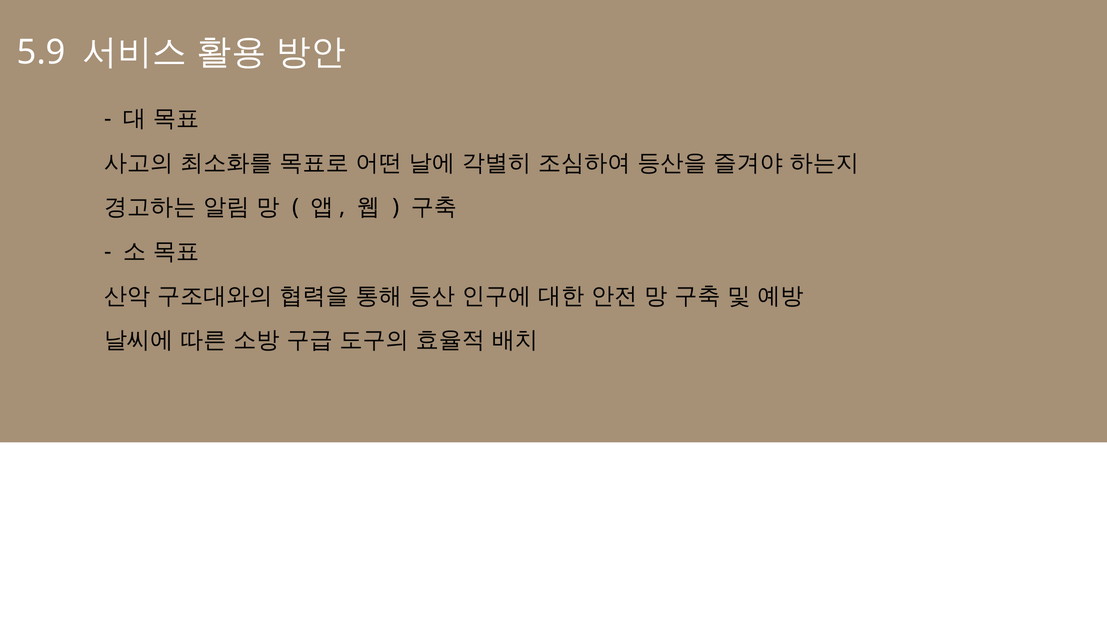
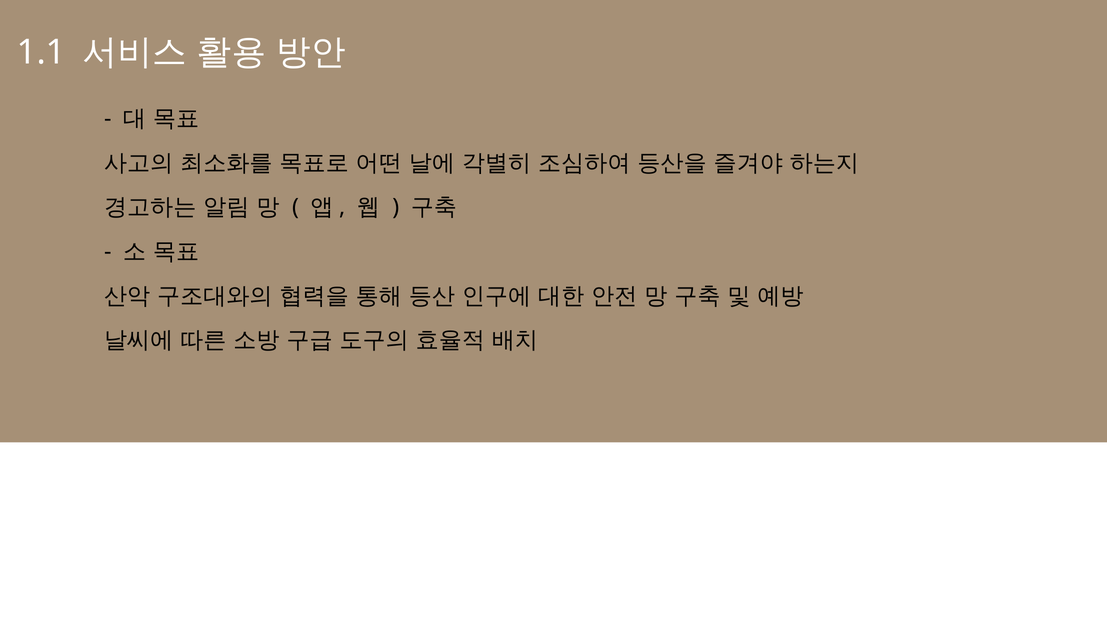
5.9: 5.9 -> 1.1 (41, 52)
